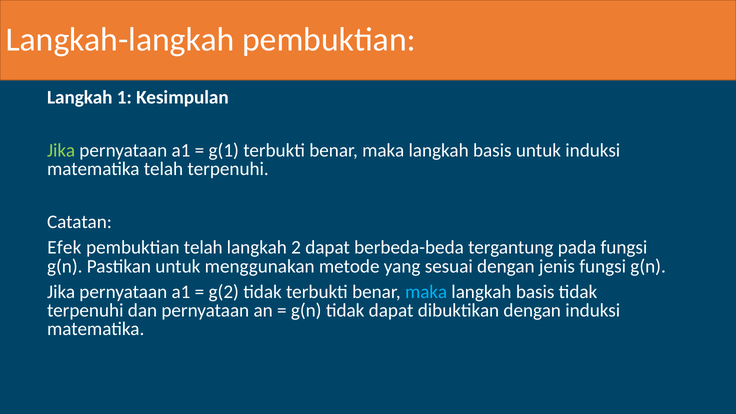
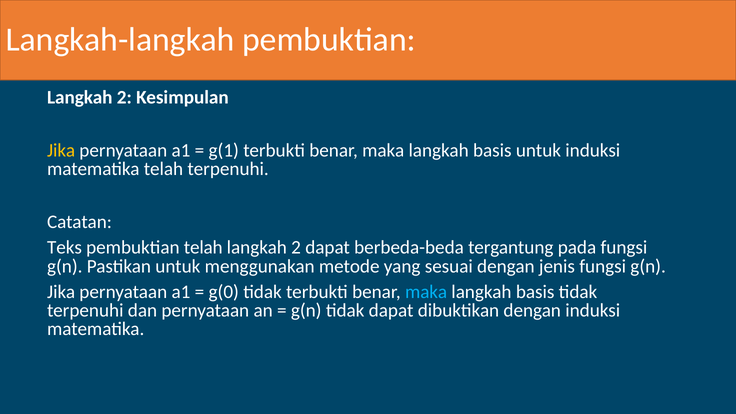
1: 1 -> 2 (124, 97)
Jika colour: light green -> yellow (61, 150)
Efek: Efek -> Teks (64, 248)
g(2: g(2 -> g(0 (224, 292)
